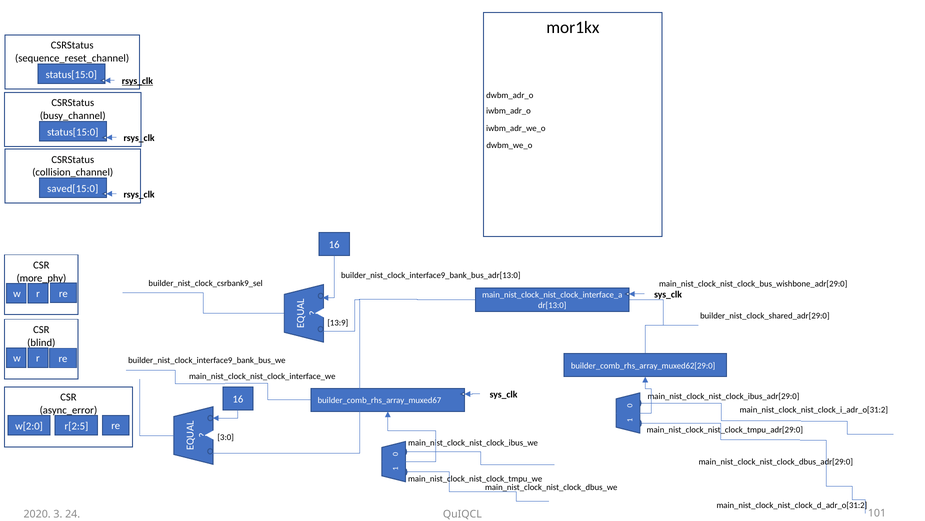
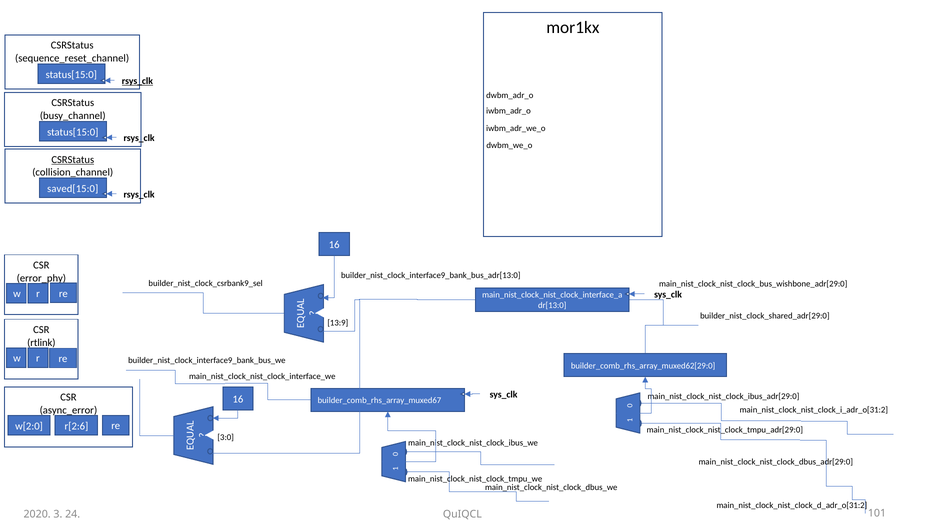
CSRStatus underline: none -> present (73, 159)
more_phy: more_phy -> error_phy (41, 278)
blind: blind -> rtlink (41, 342)
r[2:5: r[2:5 -> r[2:6 (76, 426)
